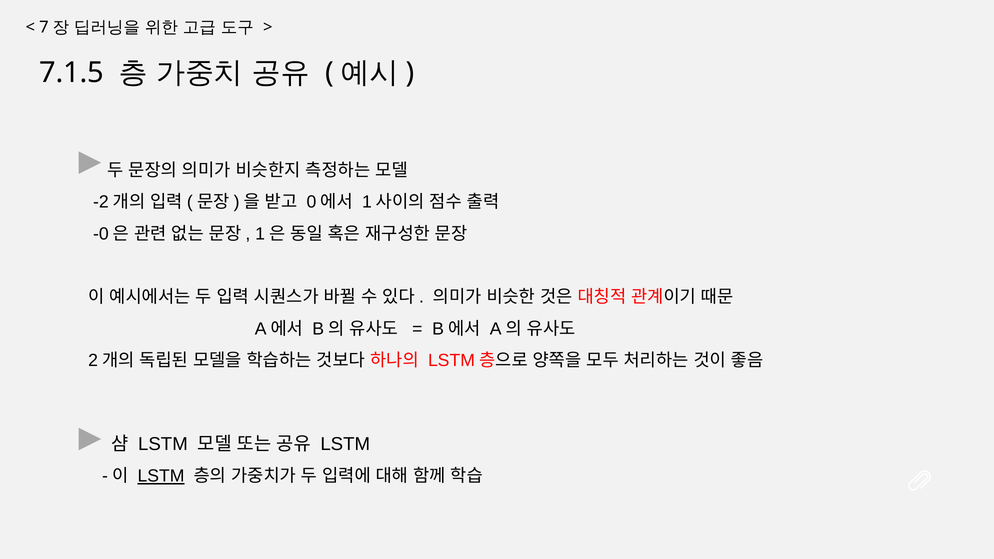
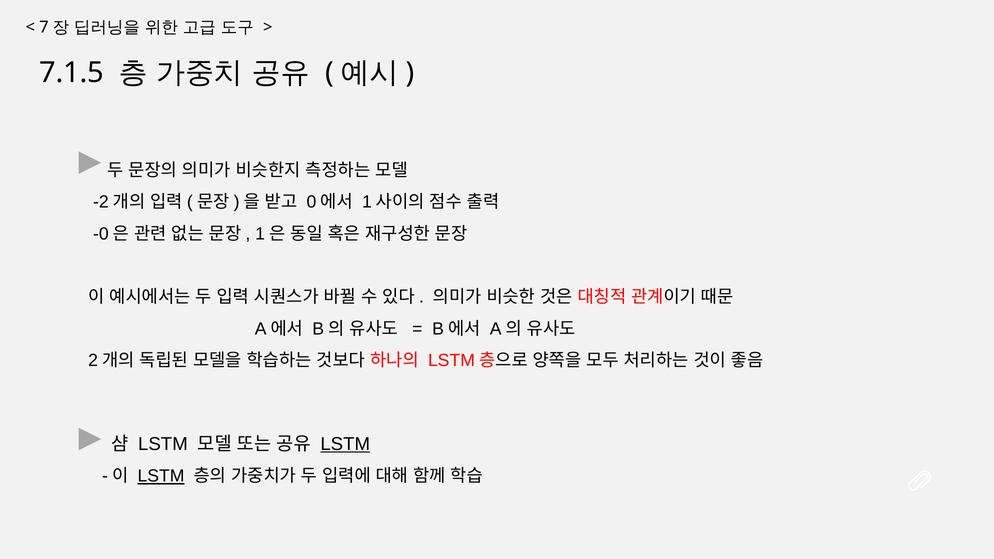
LSTM underline: none -> present (345, 444)
